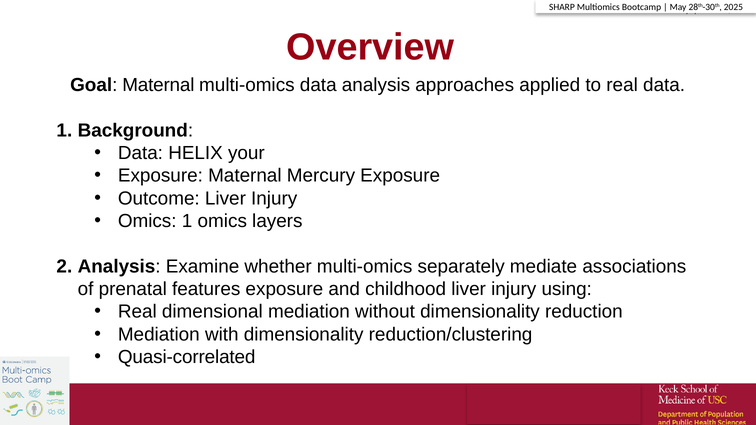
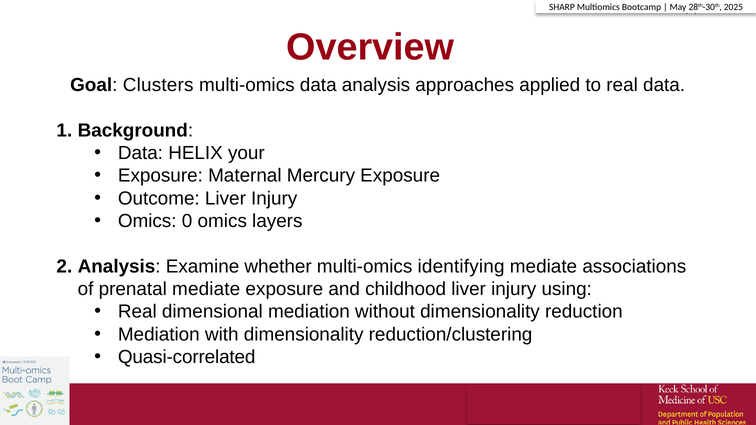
Goal Maternal: Maternal -> Clusters (158, 85)
Omics 1: 1 -> 0 (187, 221)
separately: separately -> identifying (461, 267)
prenatal features: features -> mediate (206, 289)
